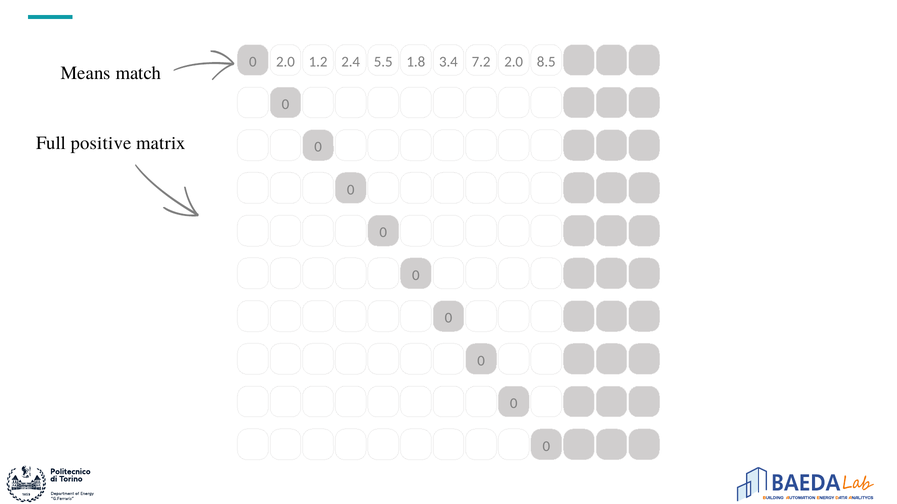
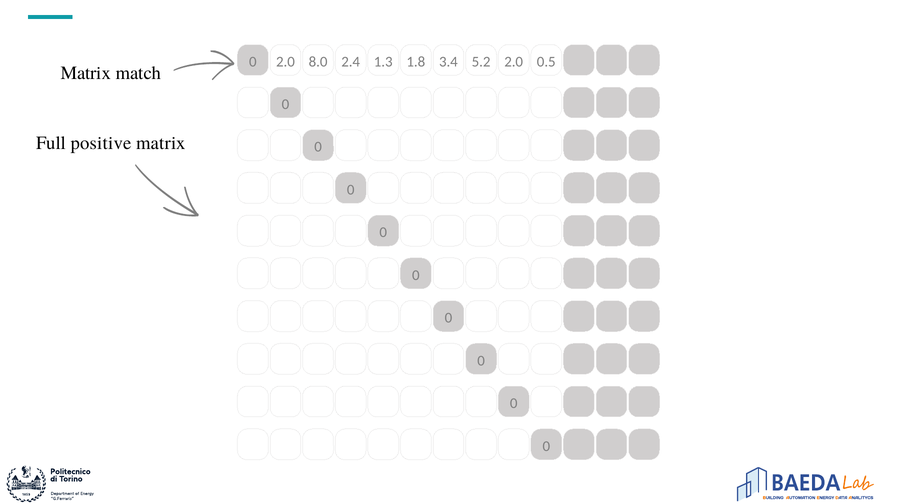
1.2: 1.2 -> 8.0 (318, 62)
5.5: 5.5 -> 1.3 (383, 62)
7.2: 7.2 -> 5.2 (481, 62)
8.5: 8.5 -> 0.5 (546, 62)
Means: Means -> Matrix (86, 73)
